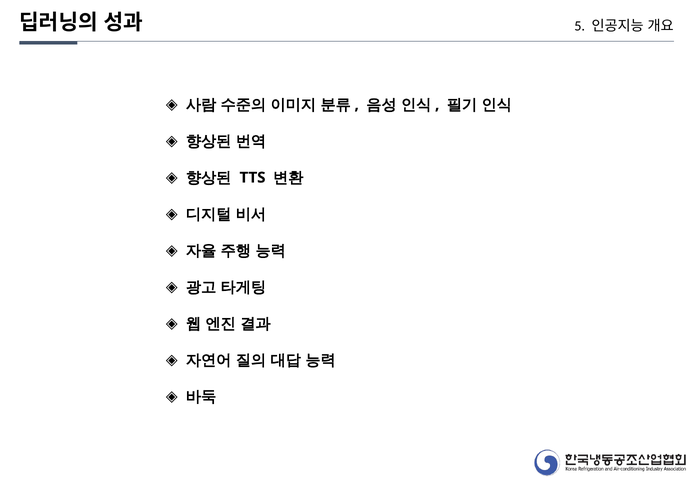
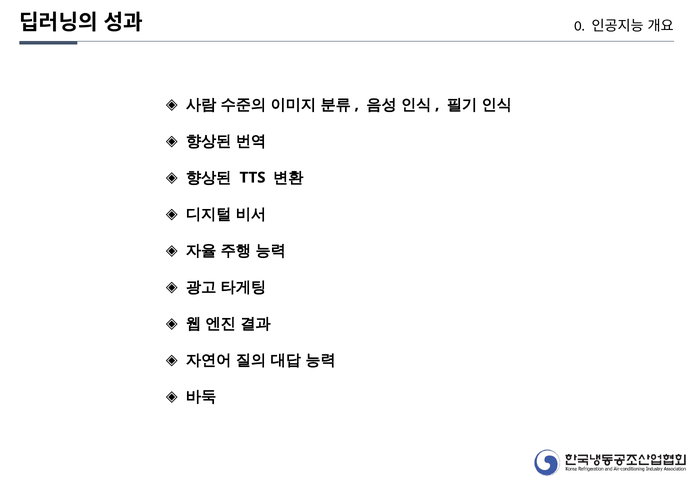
5: 5 -> 0 (580, 26)
